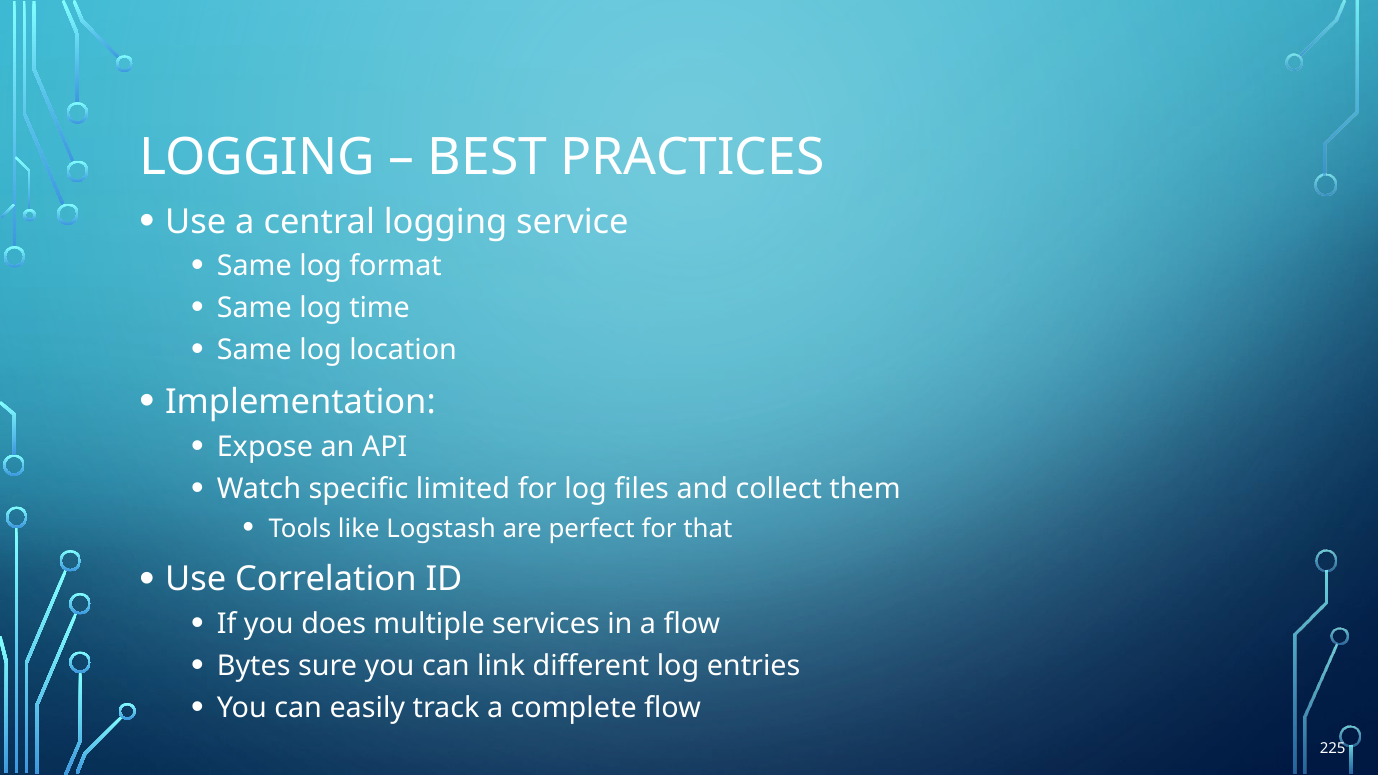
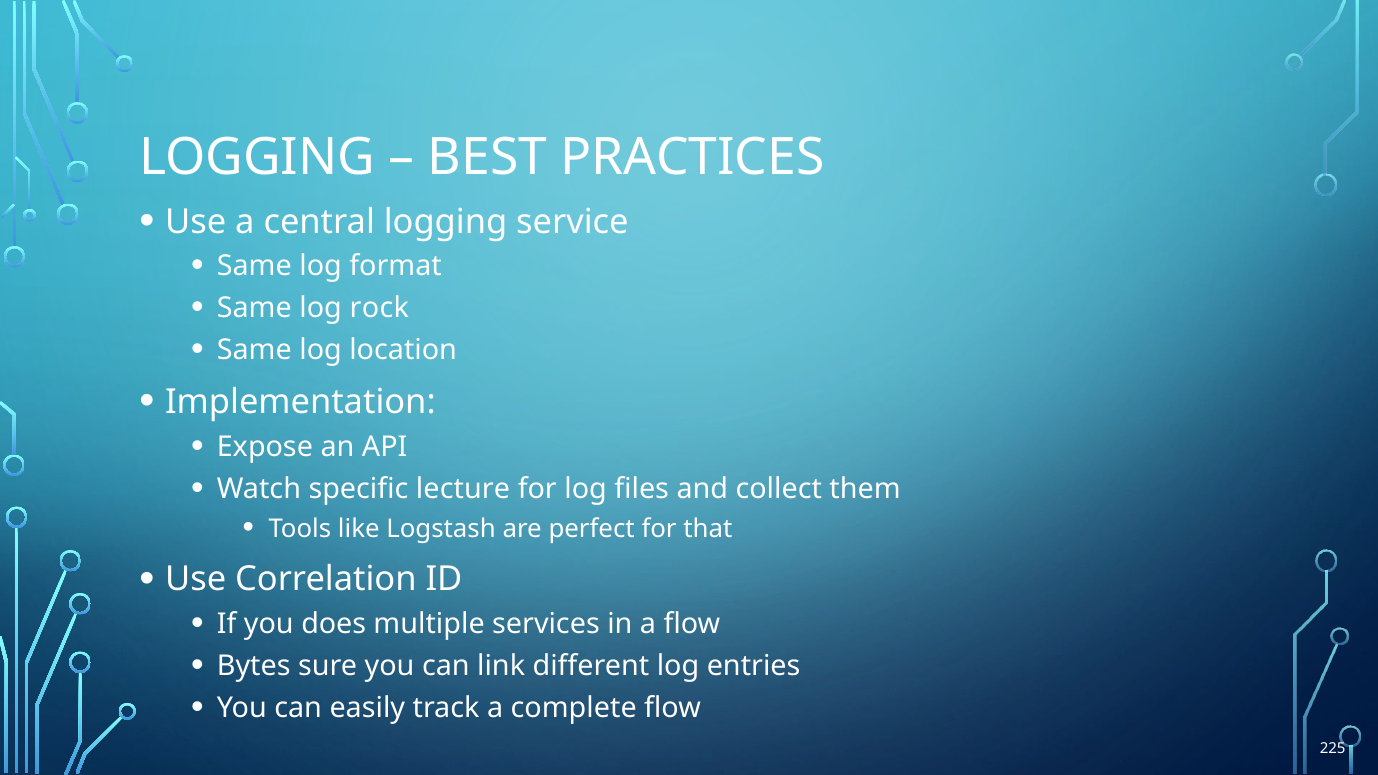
time: time -> rock (379, 308)
limited: limited -> lecture (463, 489)
